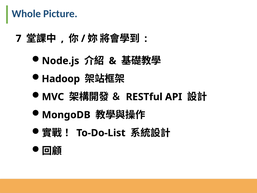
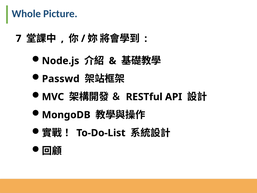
Hadoop: Hadoop -> Passwd (61, 79)
